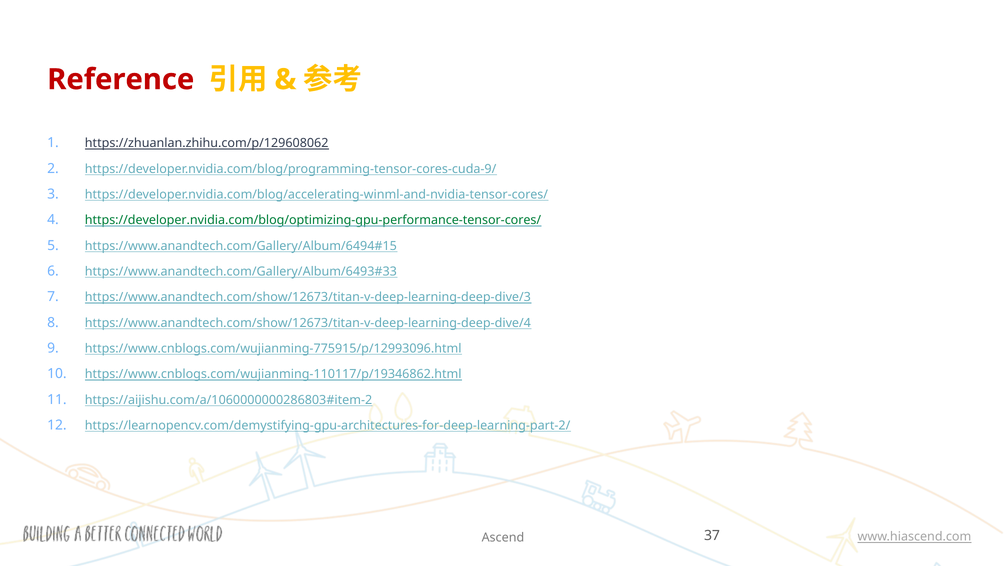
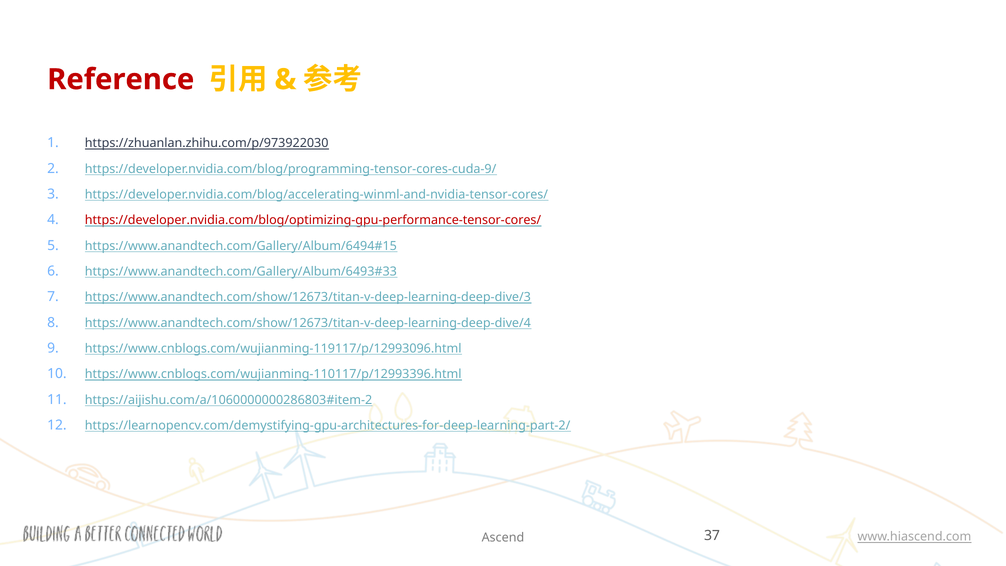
https://zhuanlan.zhihu.com/p/129608062: https://zhuanlan.zhihu.com/p/129608062 -> https://zhuanlan.zhihu.com/p/973922030 (207, 143)
https://developer.nvidia.com/blog/optimizing-gpu-performance-tensor-cores/ colour: green -> red (313, 220)
https://www.cnblogs.com/wujianming-775915/p/12993096.html: https://www.cnblogs.com/wujianming-775915/p/12993096.html -> https://www.cnblogs.com/wujianming-119117/p/12993096.html (273, 348)
https://www.cnblogs.com/wujianming-110117/p/19346862.html: https://www.cnblogs.com/wujianming-110117/p/19346862.html -> https://www.cnblogs.com/wujianming-110117/p/12993396.html (273, 374)
